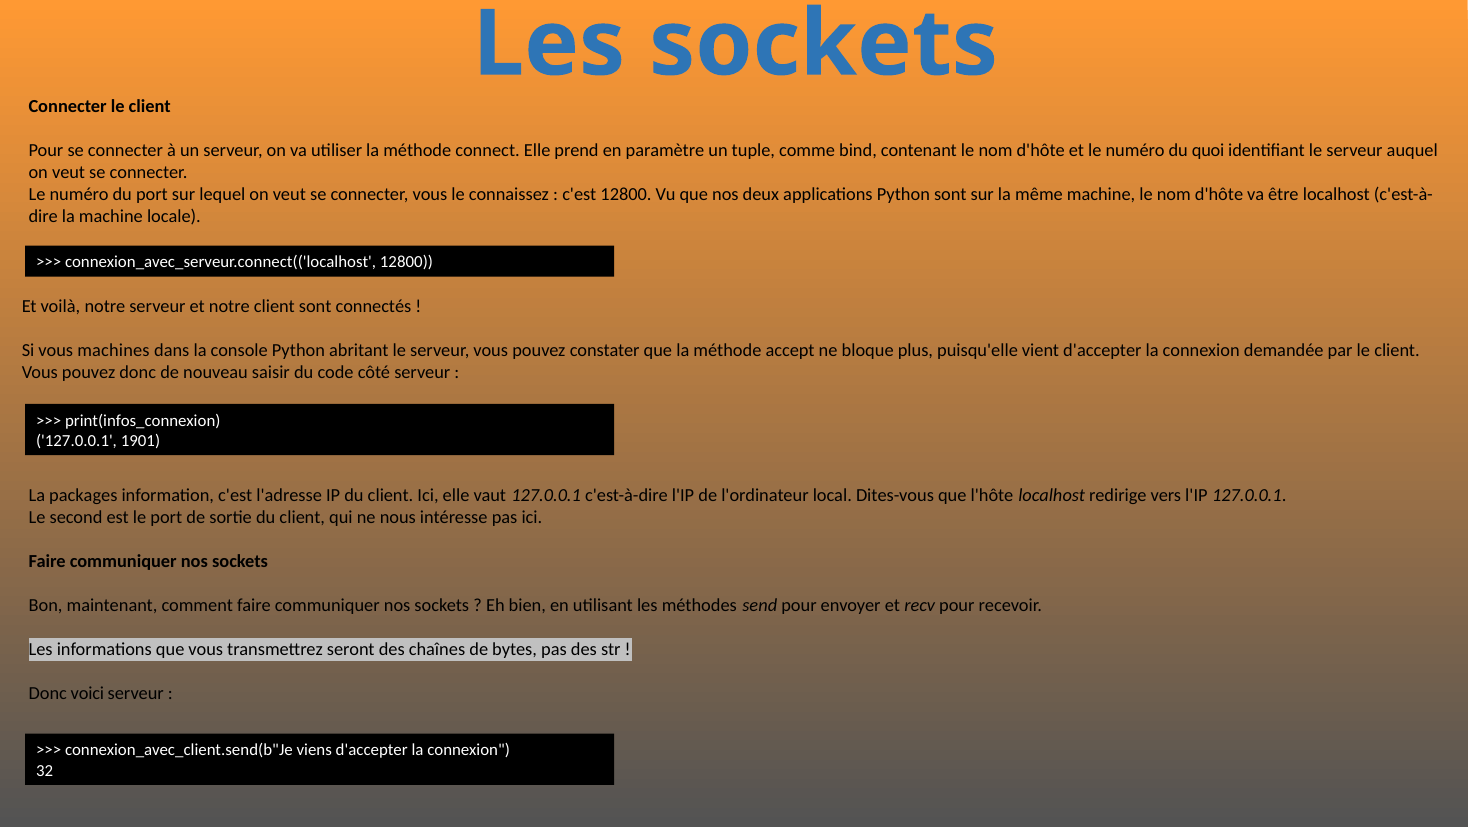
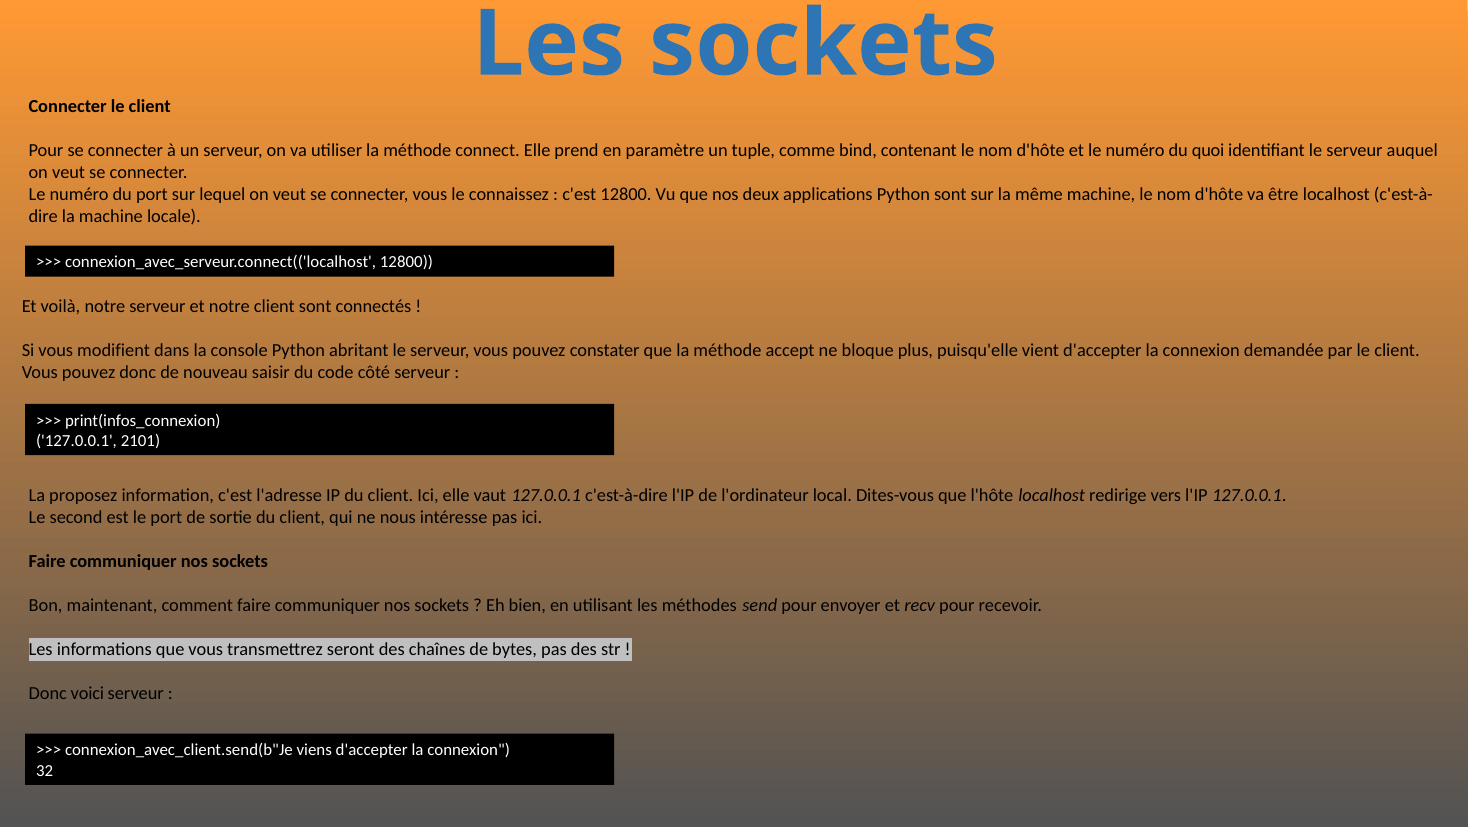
machines: machines -> modifient (114, 351)
1901: 1901 -> 2101 (140, 441)
packages: packages -> proposez (83, 496)
